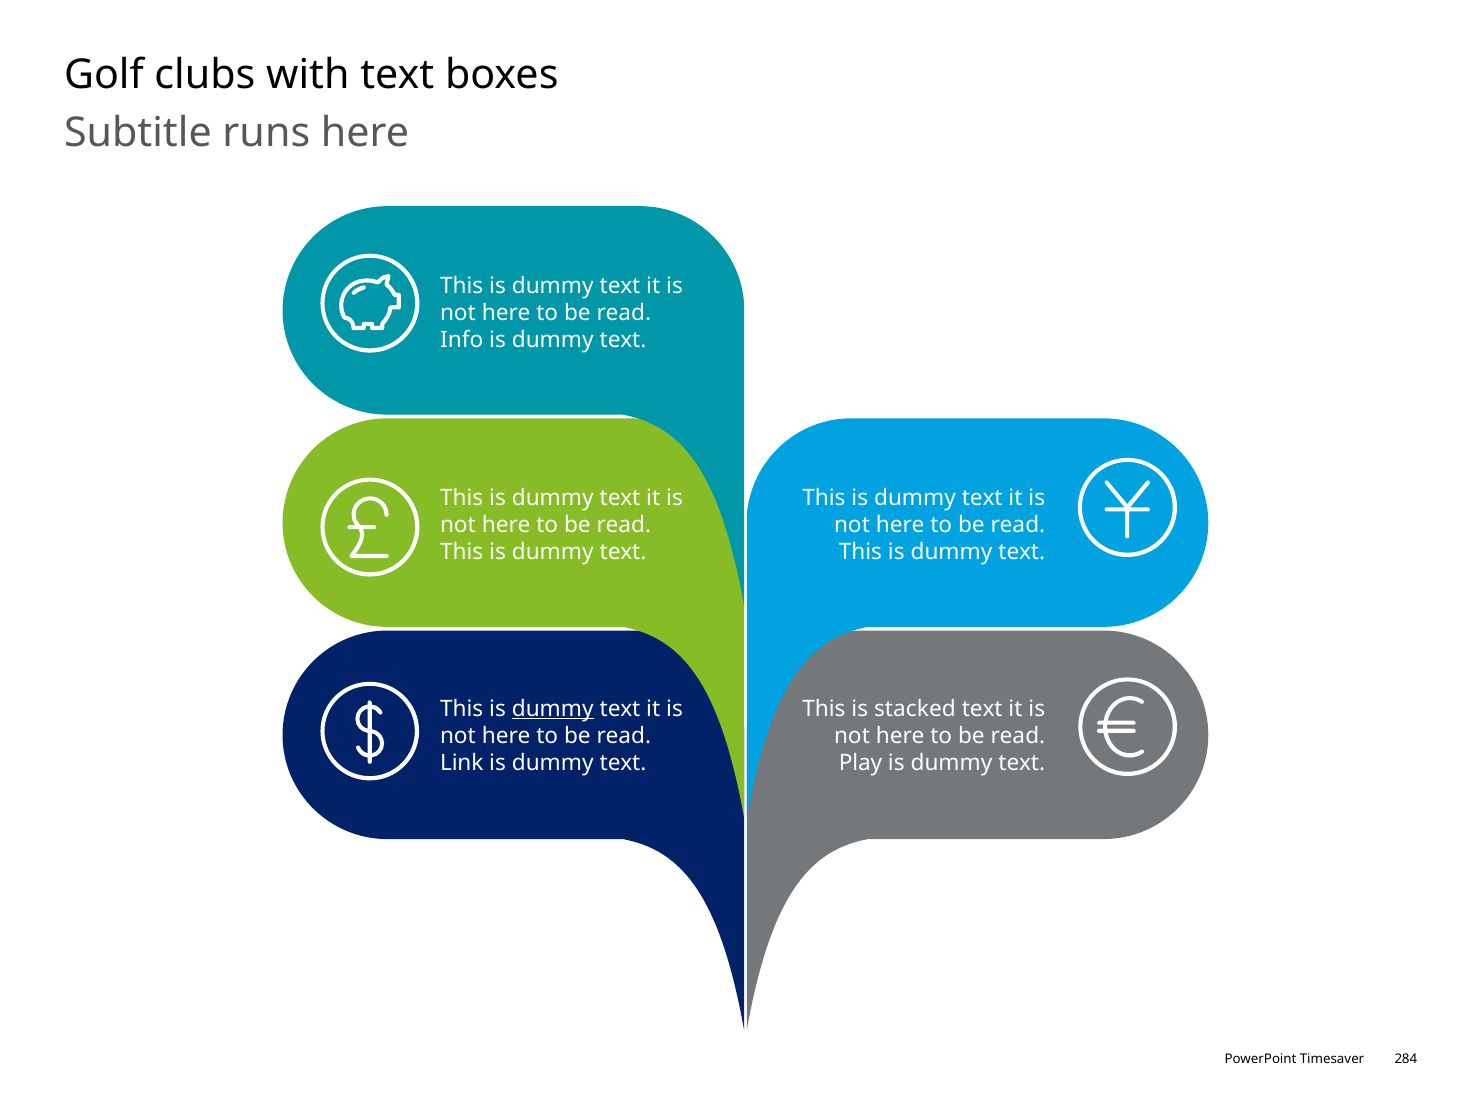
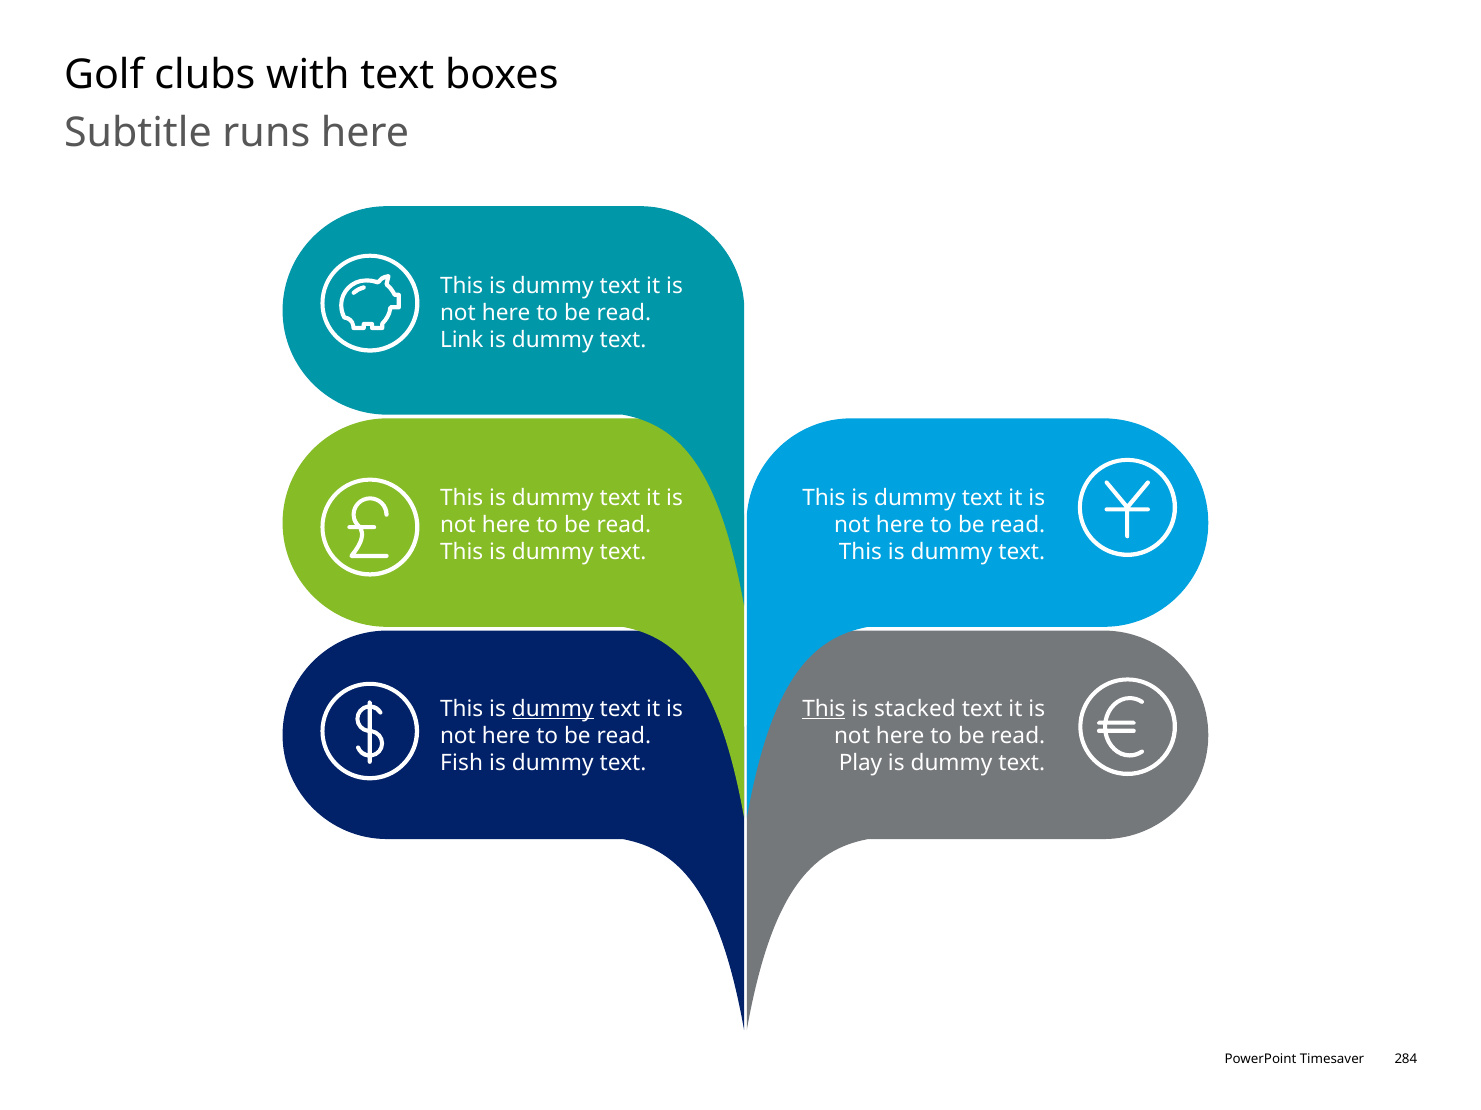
Info: Info -> Link (462, 341)
This underline: none -> present (824, 709)
Link: Link -> Fish (462, 764)
